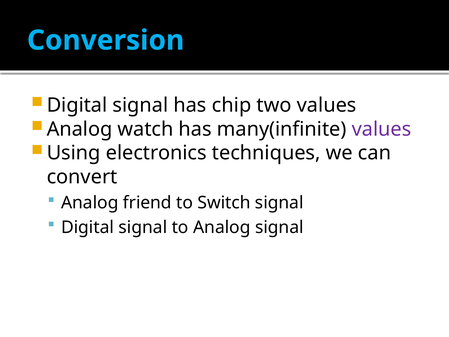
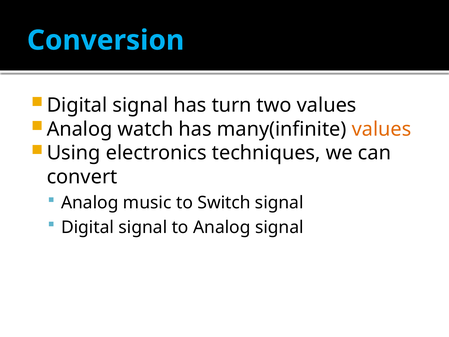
chip: chip -> turn (232, 105)
values colour: purple -> orange (382, 129)
friend: friend -> music (147, 203)
